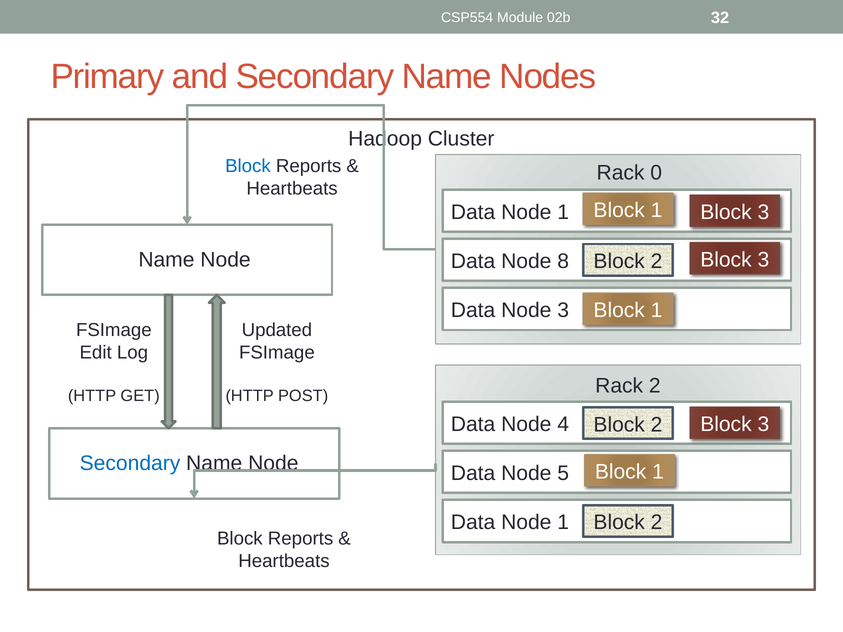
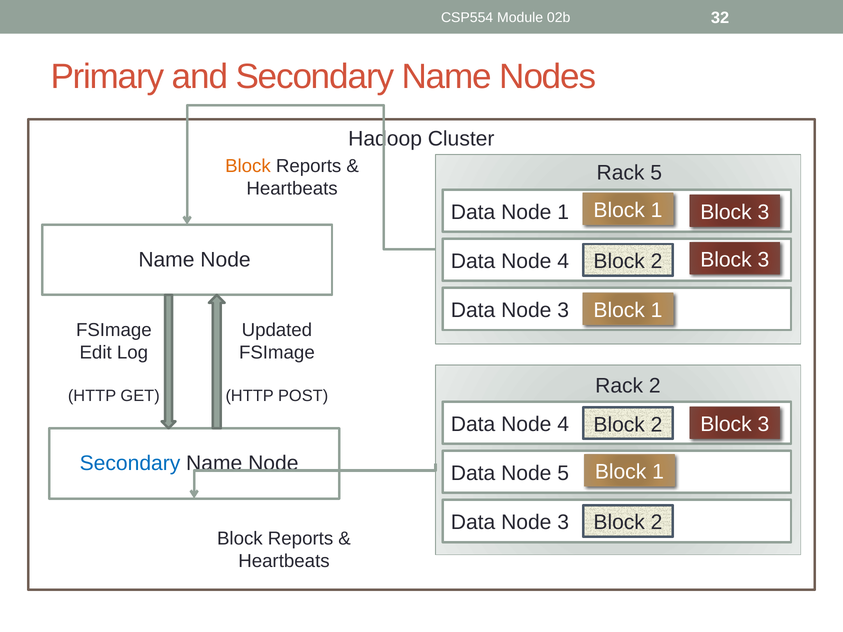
Block colour: blue -> orange (248, 166)
Rack 0: 0 -> 5 (656, 173)
8: 8 -> 4 (563, 261)
1: 1 -> 3 (563, 523)
